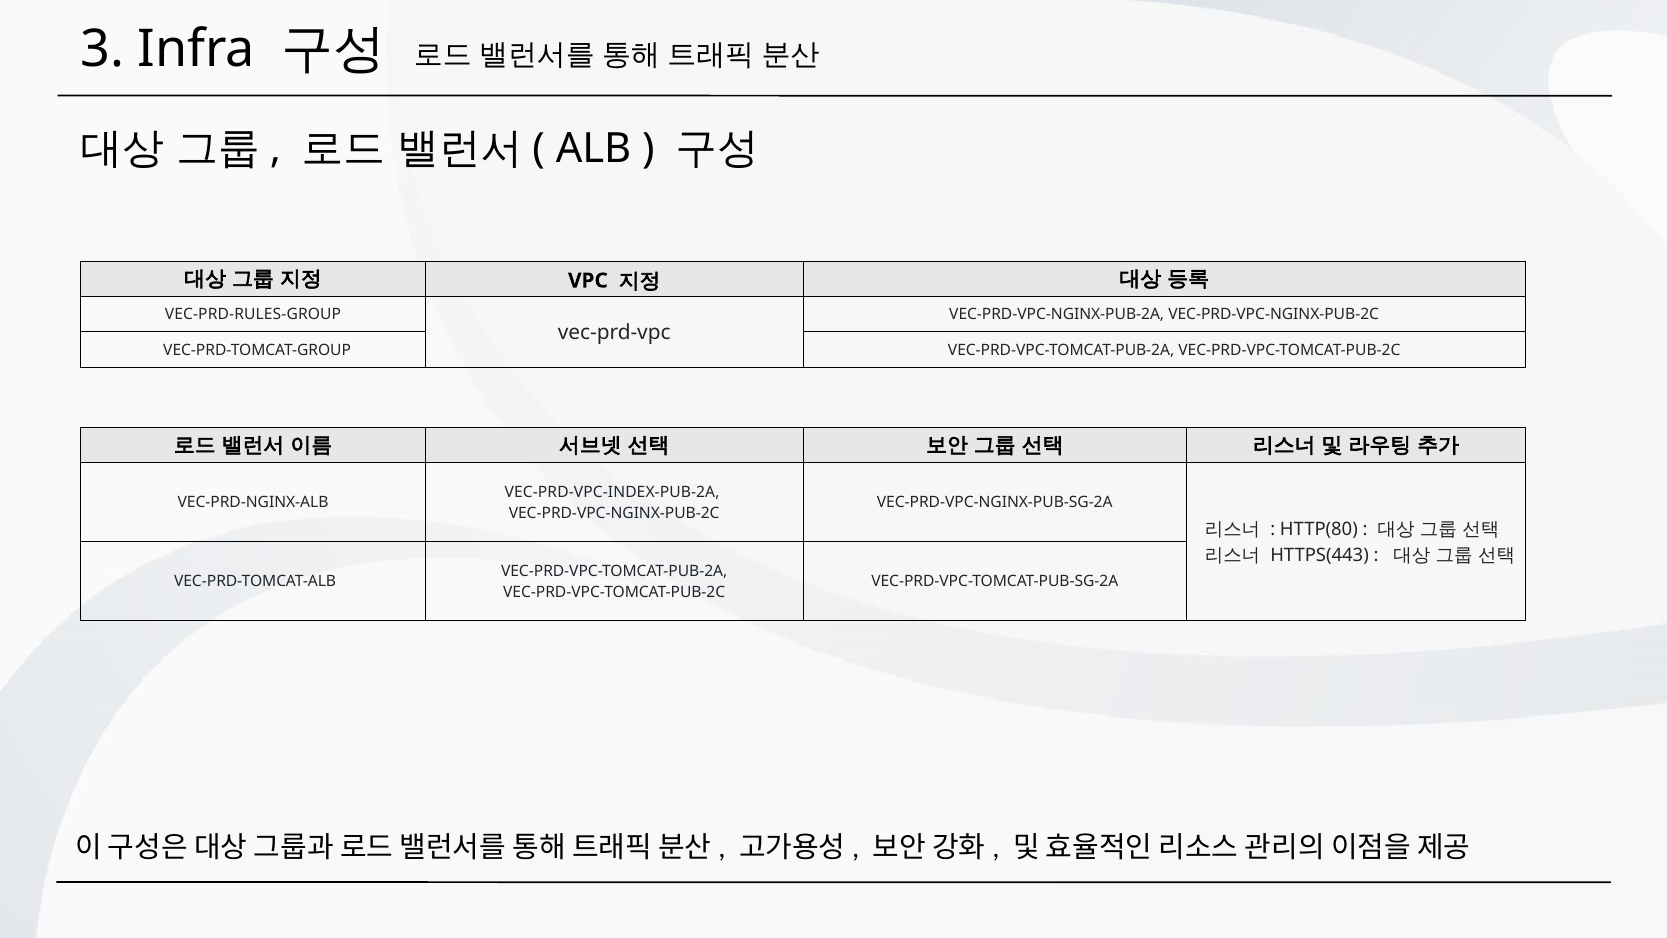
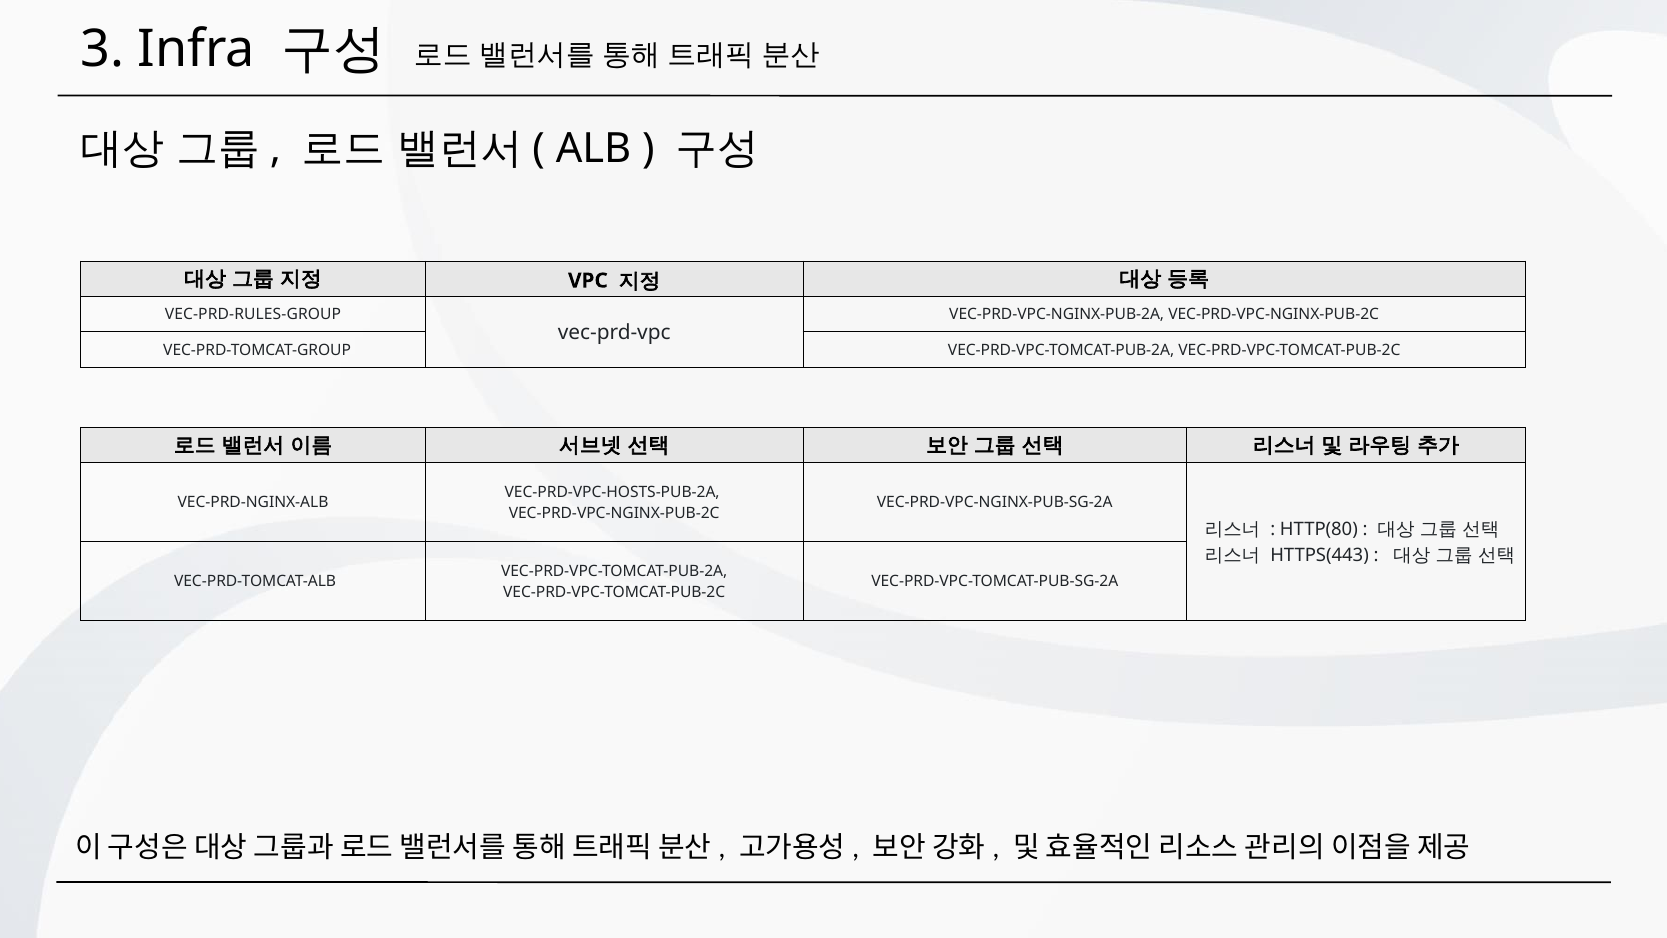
VEC-PRD-VPC-INDEX-PUB-2A: VEC-PRD-VPC-INDEX-PUB-2A -> VEC-PRD-VPC-HOSTS-PUB-2A (612, 492)
